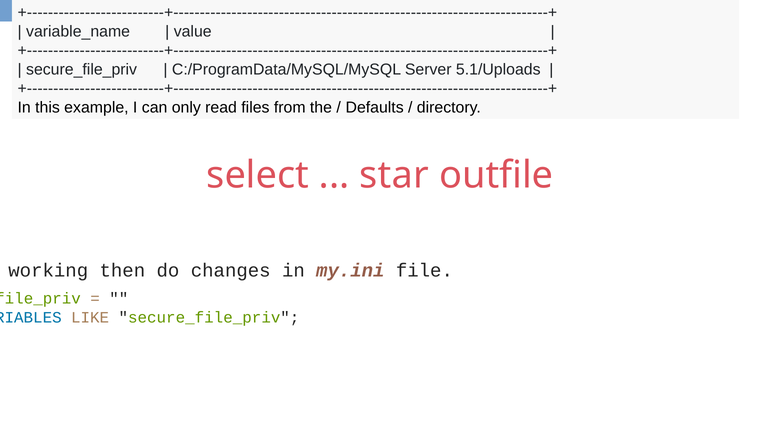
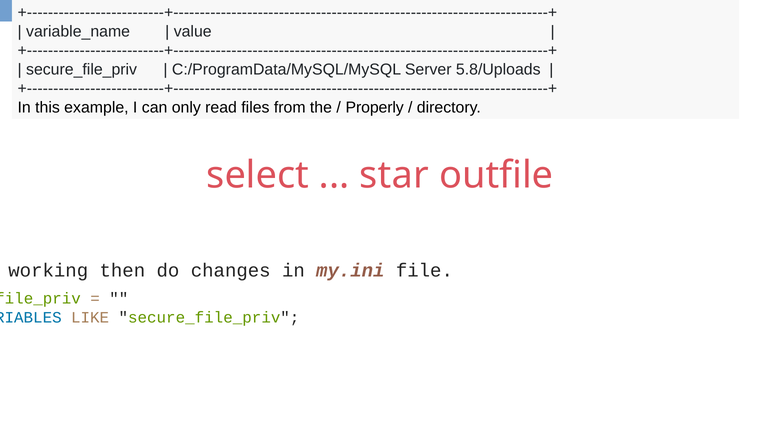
5.1/Uploads: 5.1/Uploads -> 5.8/Uploads (498, 70)
Defaults: Defaults -> Properly (375, 108)
